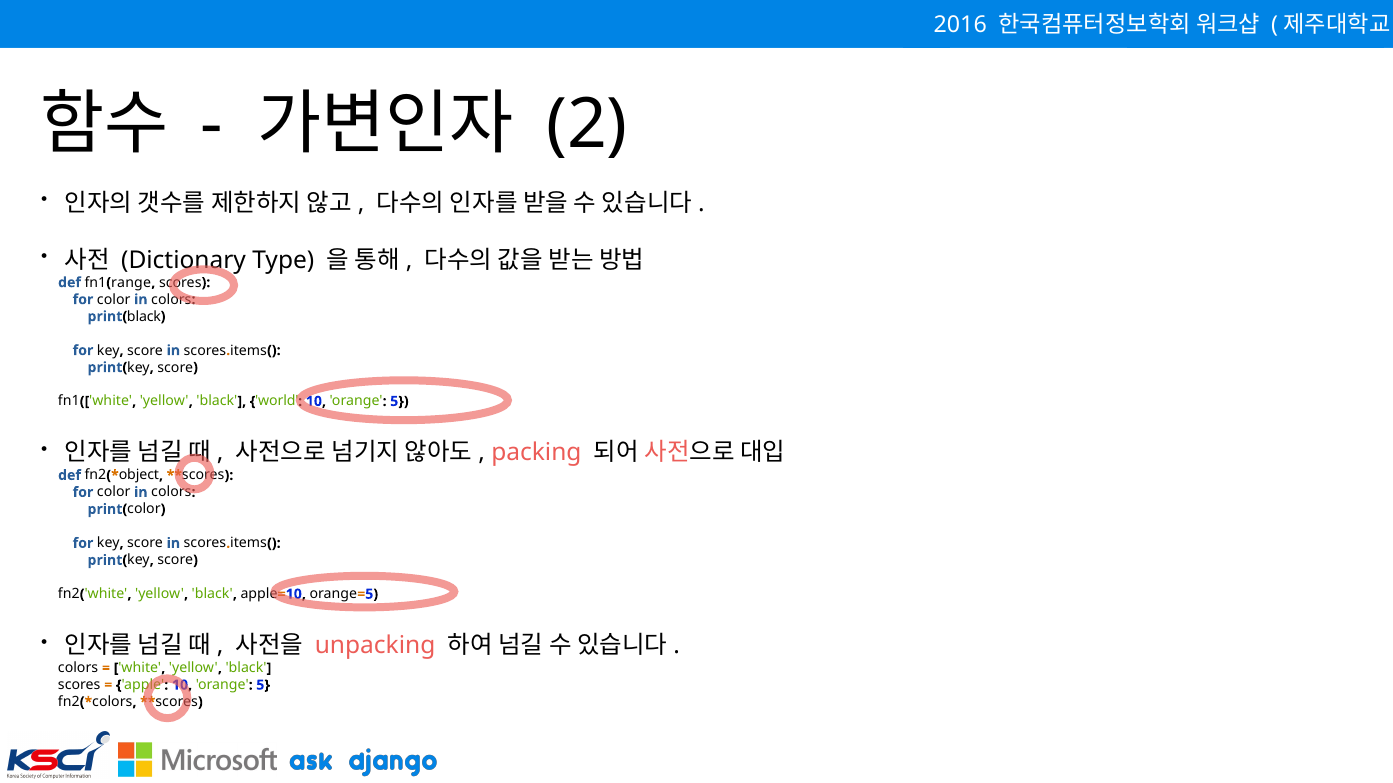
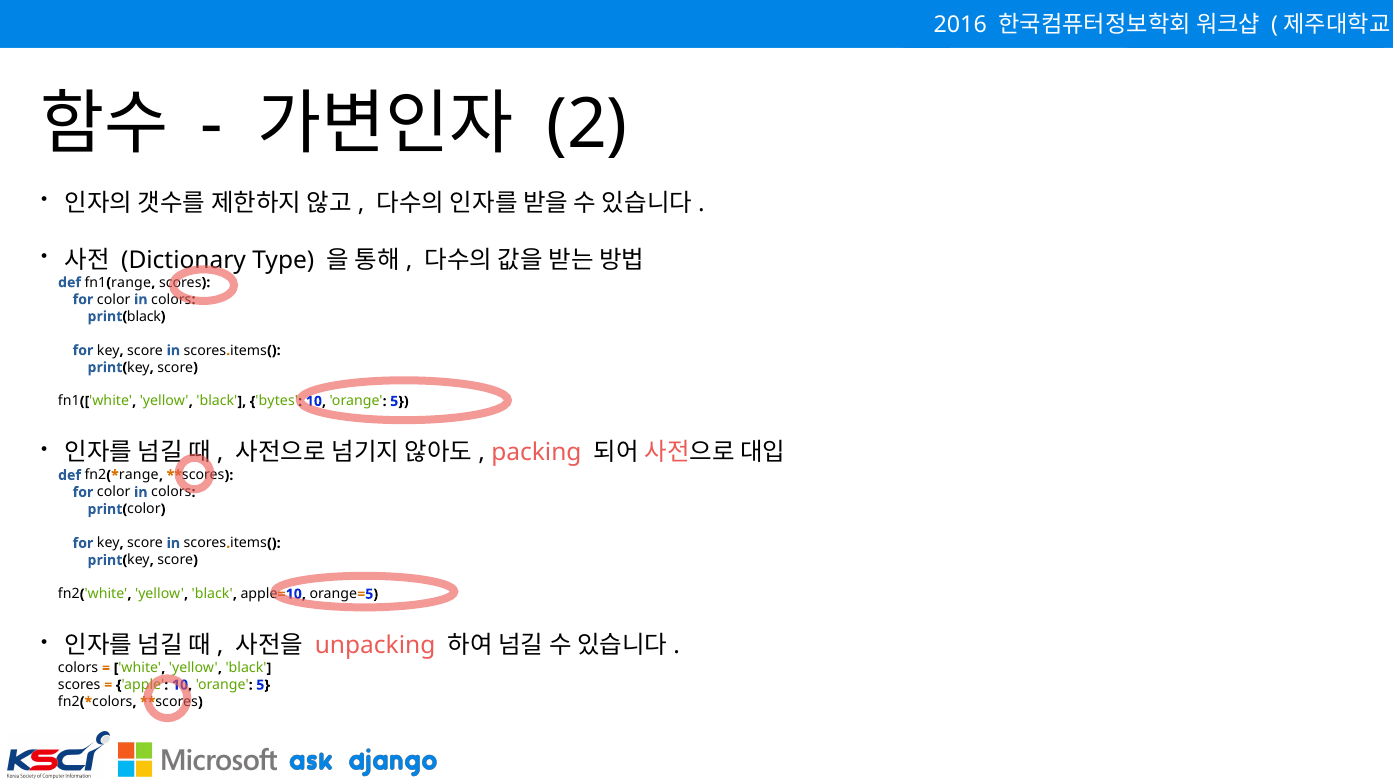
world: world -> bytes (277, 402)
object: object -> range (139, 476)
